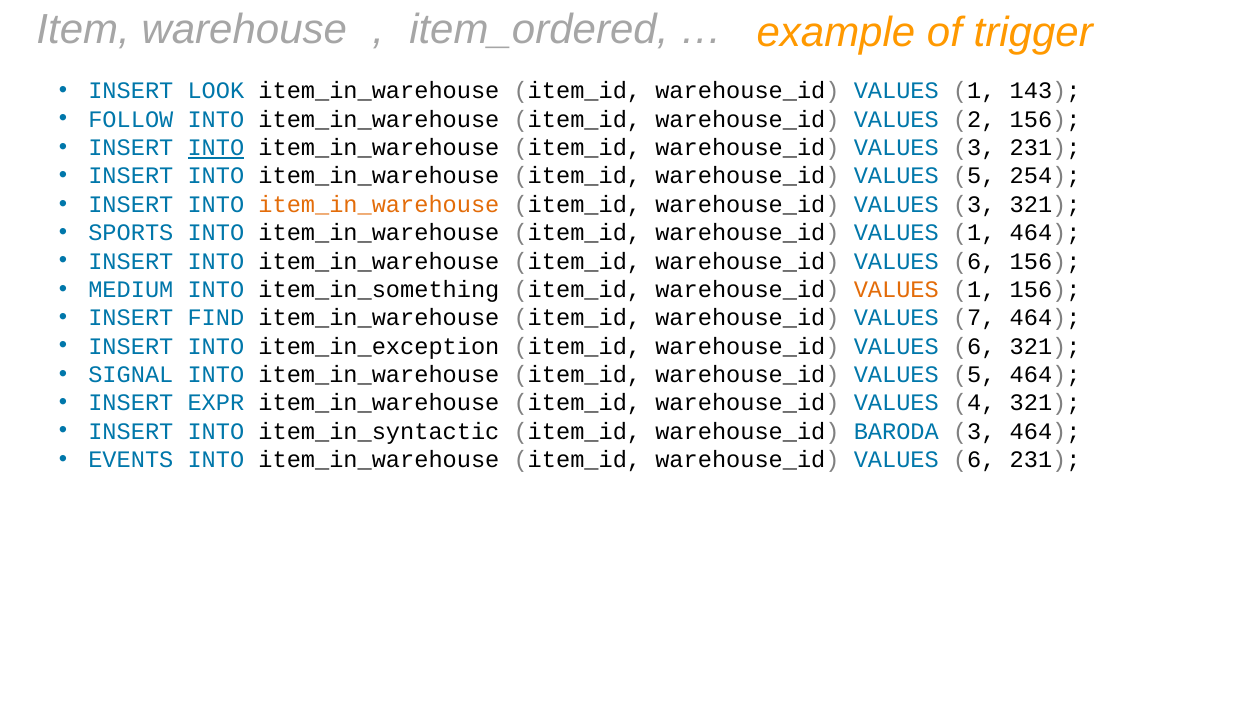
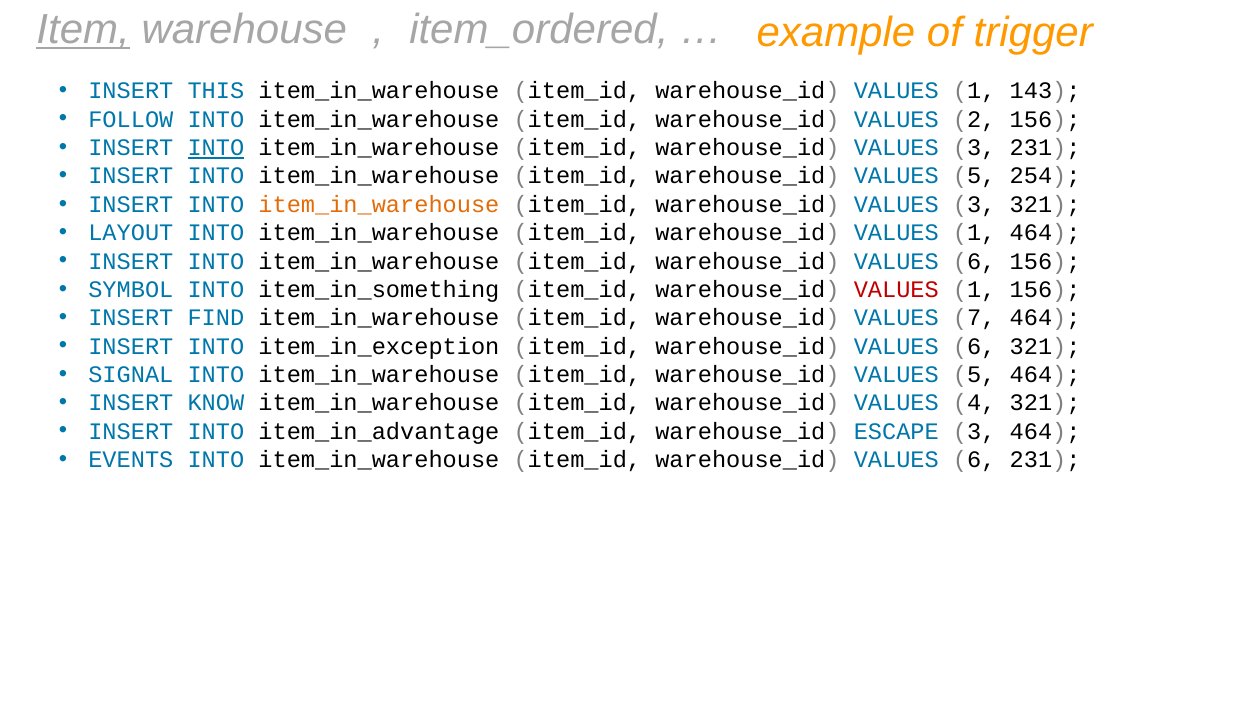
Item underline: none -> present (83, 30)
LOOK: LOOK -> THIS (216, 91)
SPORTS: SPORTS -> LAYOUT (131, 233)
MEDIUM: MEDIUM -> SYMBOL (131, 289)
VALUES colour: orange -> red (896, 289)
EXPR: EXPR -> KNOW (216, 403)
item_in_syntactic: item_in_syntactic -> item_in_advantage (379, 431)
BARODA: BARODA -> ESCAPE (896, 431)
